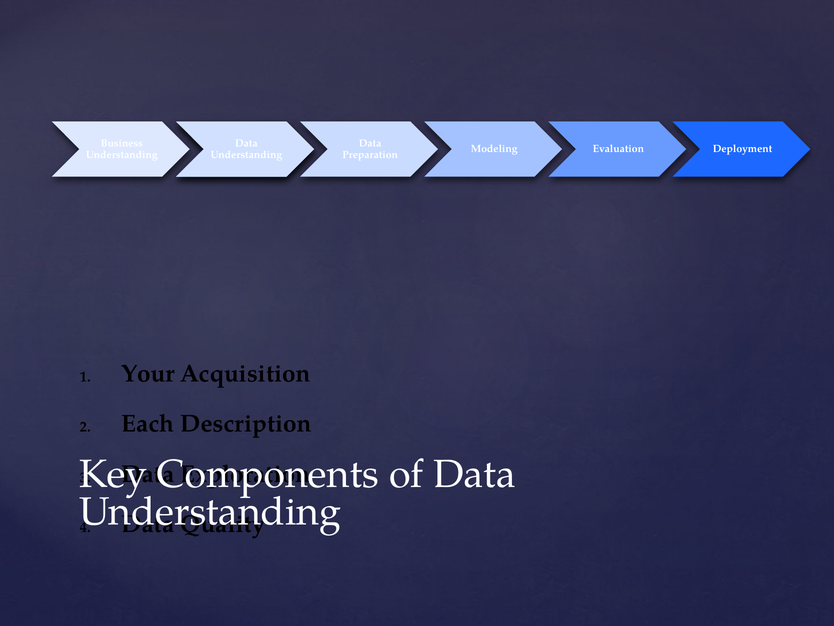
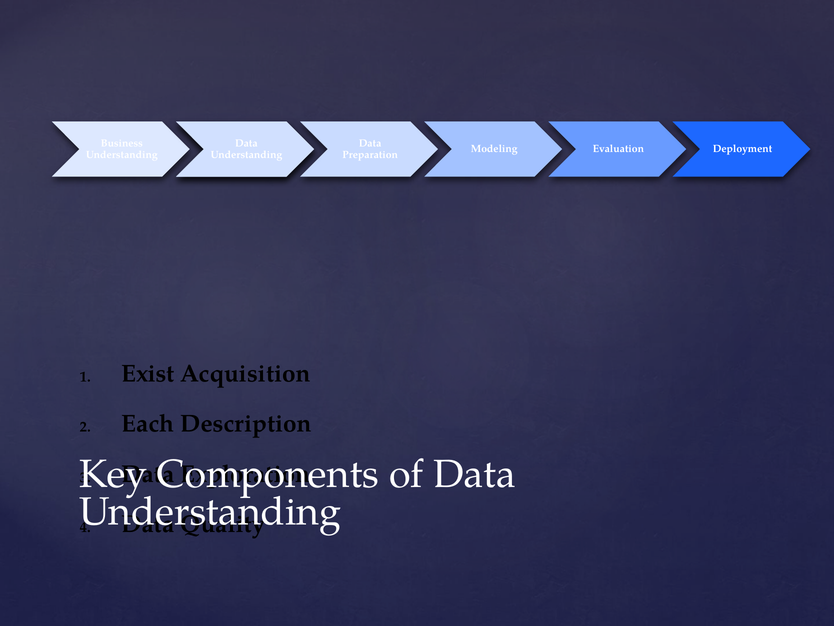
Your: Your -> Exist (148, 374)
